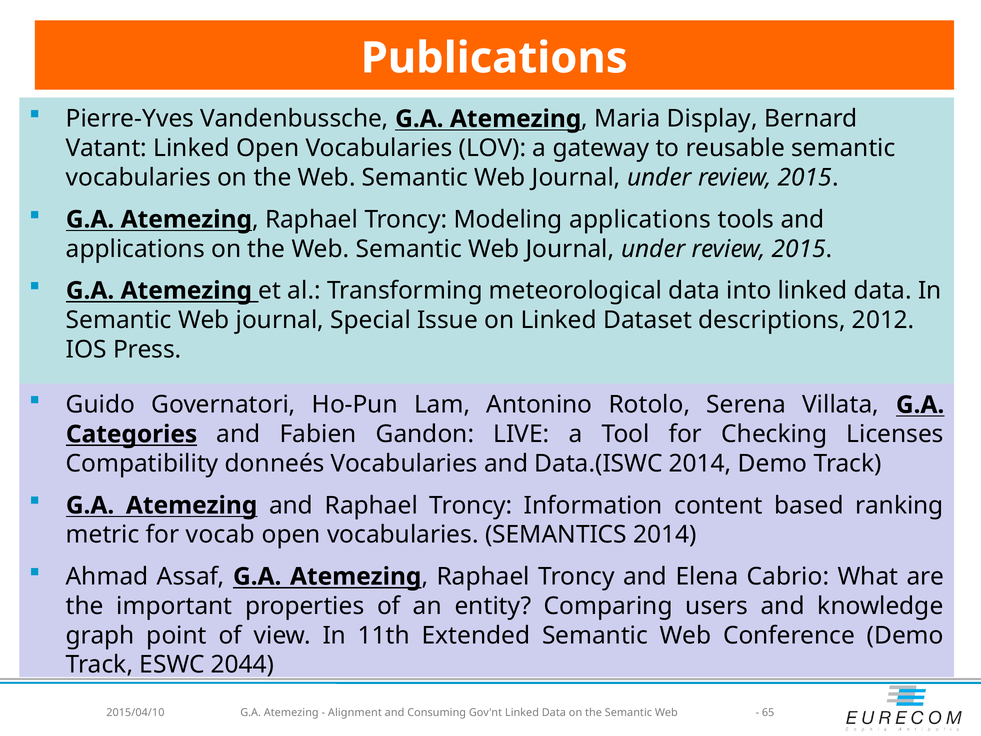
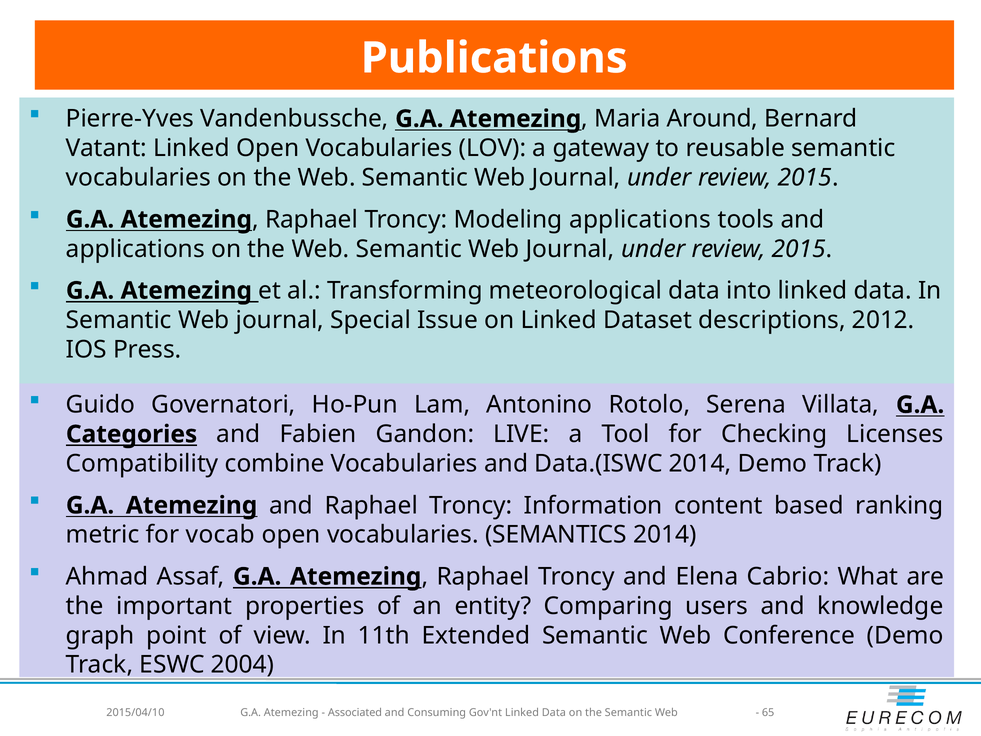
Display: Display -> Around (712, 119)
donneés: donneés -> combine (275, 464)
2044: 2044 -> 2004 (243, 665)
Alignment: Alignment -> Associated (355, 712)
